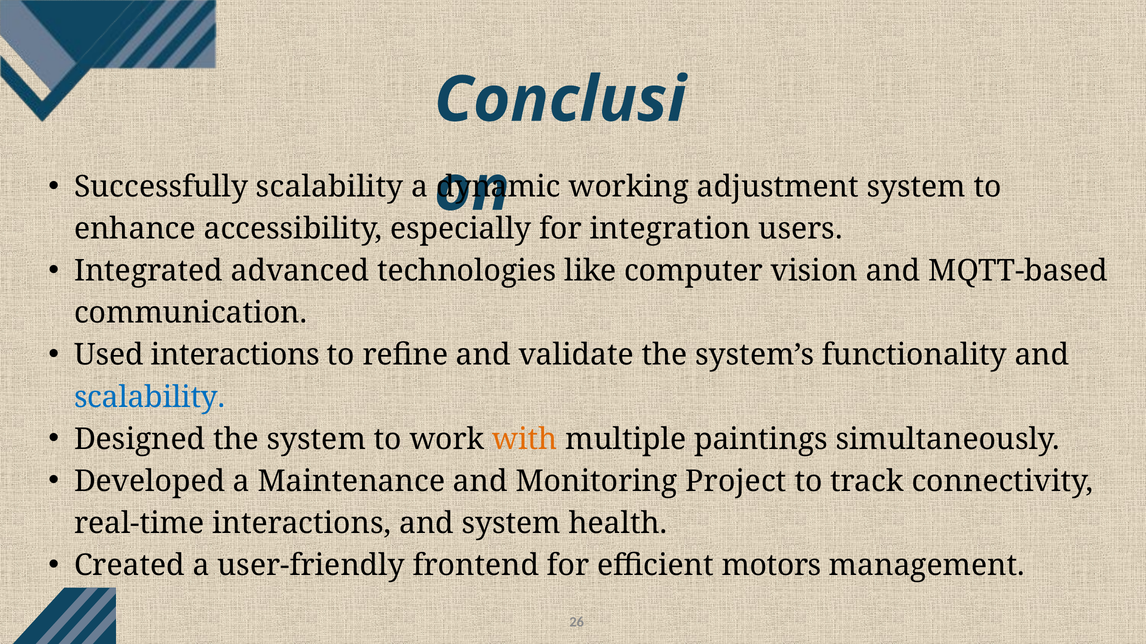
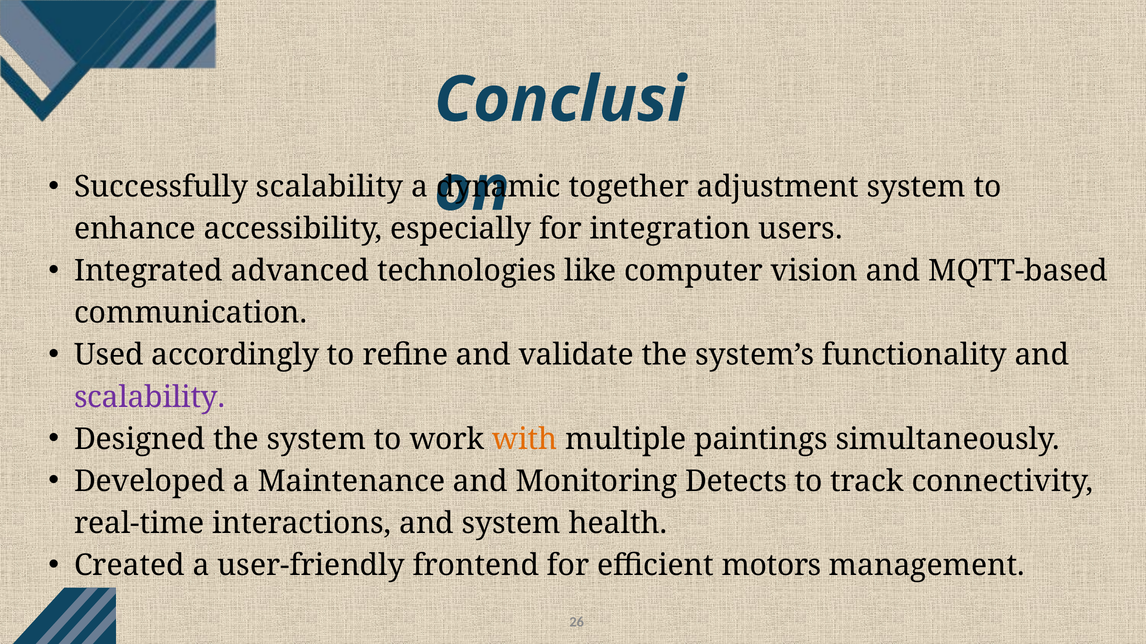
working: working -> together (629, 187)
Used interactions: interactions -> accordingly (235, 355)
scalability colour: blue -> purple (150, 397)
Project: Project -> Detects (736, 482)
